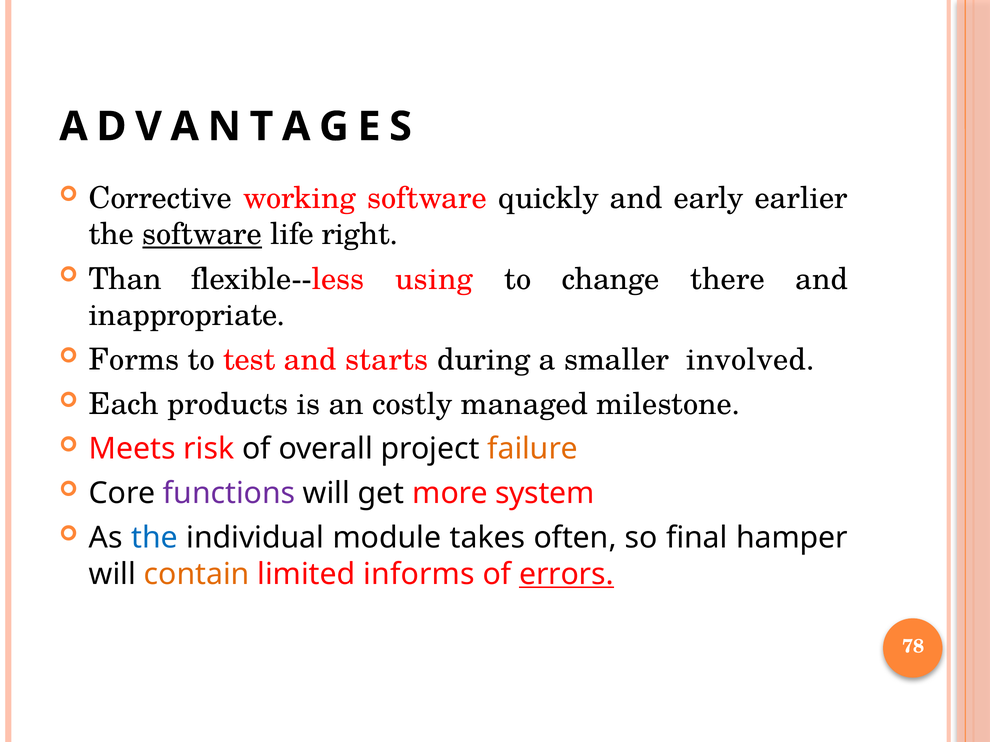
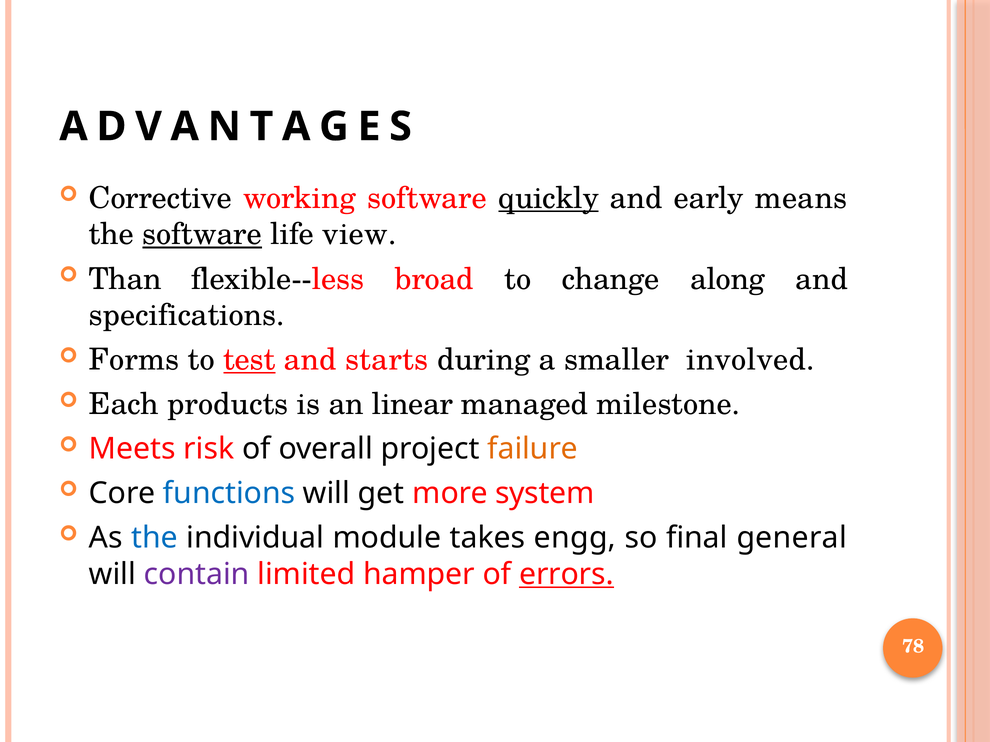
quickly underline: none -> present (549, 198)
earlier: earlier -> means (801, 198)
right: right -> view (359, 235)
using: using -> broad (434, 279)
there: there -> along (728, 279)
inappropriate: inappropriate -> specifications (187, 316)
test underline: none -> present (249, 360)
costly: costly -> linear (413, 405)
functions colour: purple -> blue (229, 494)
often: often -> engg (575, 538)
hamper: hamper -> general (792, 538)
contain colour: orange -> purple (197, 575)
informs: informs -> hamper (419, 575)
